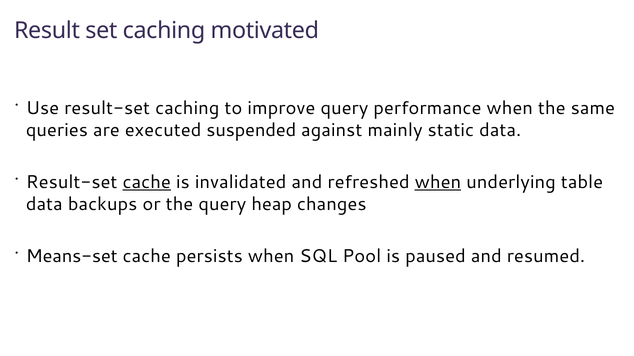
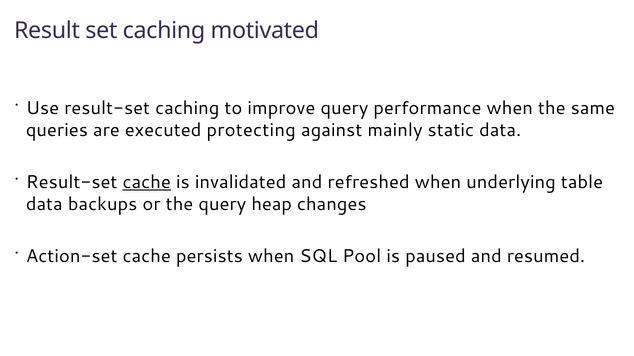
suspended: suspended -> protecting (251, 131)
when underline: present -> none (438, 182)
Means-set: Means-set -> Action-set (72, 256)
